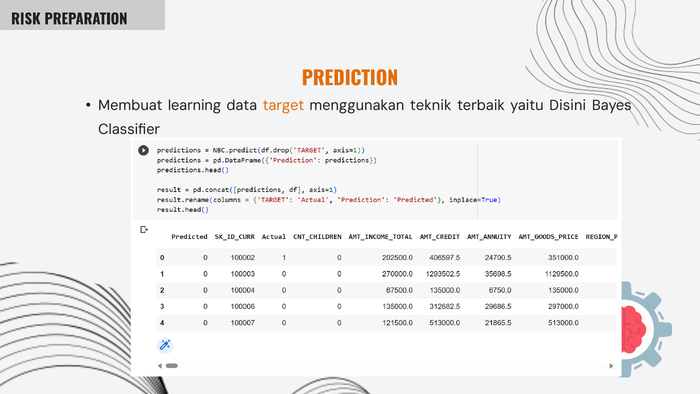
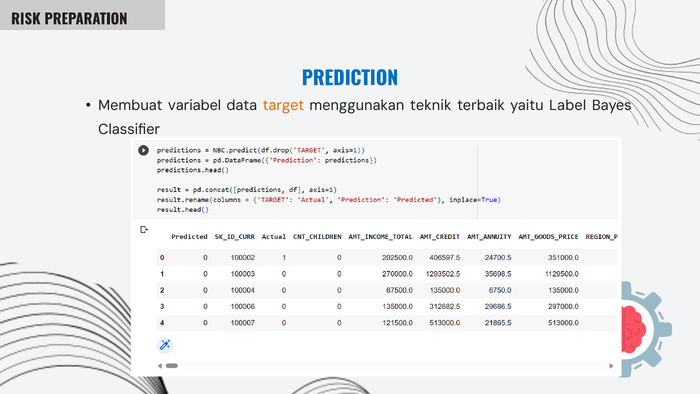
PREDICTION colour: orange -> blue (350, 79)
learning: learning -> variabel (195, 105)
Disini: Disini -> Label (568, 105)
